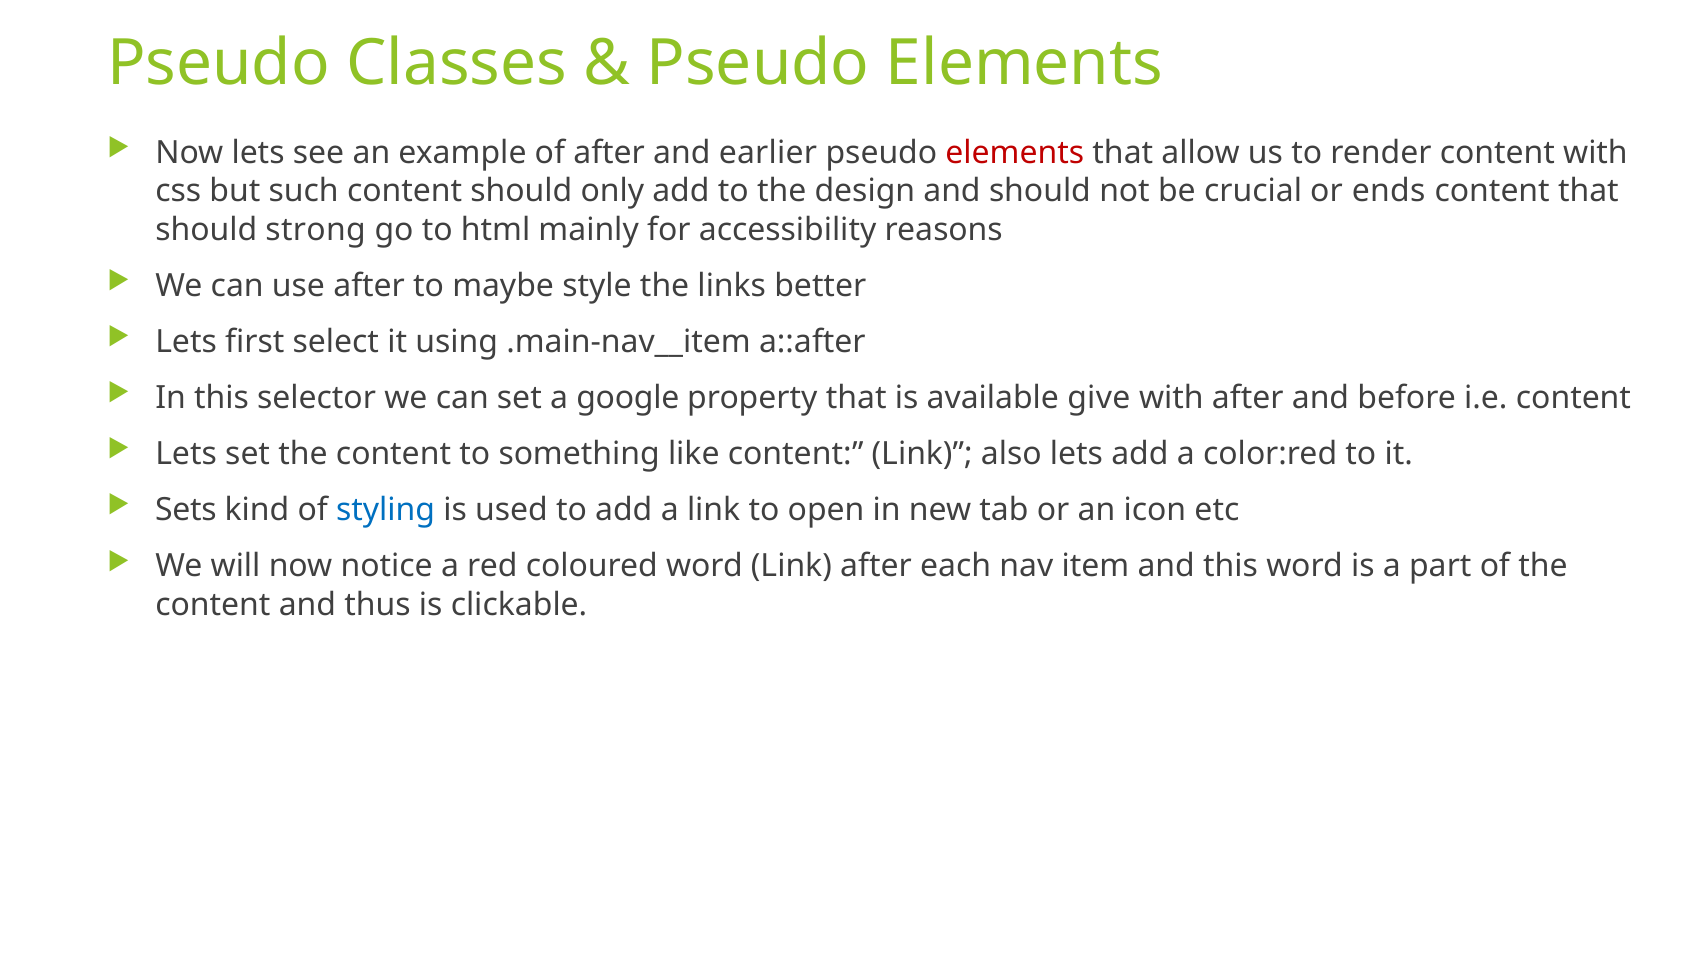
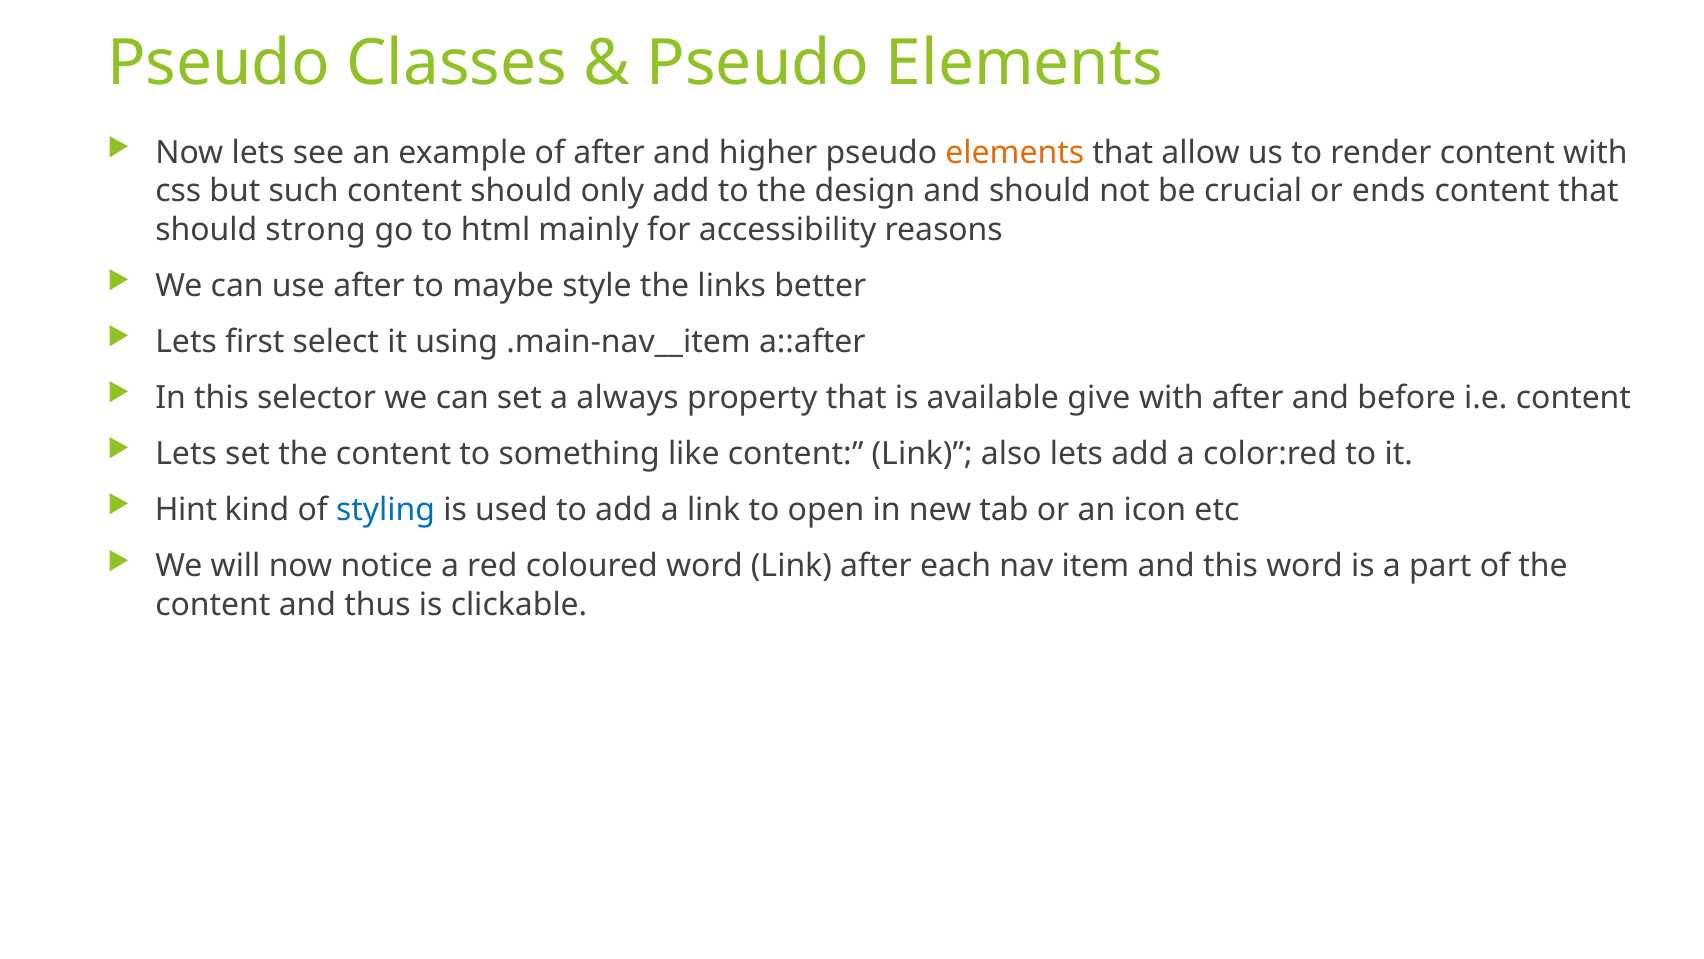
earlier: earlier -> higher (768, 153)
elements colour: red -> orange (1015, 153)
google: google -> always (628, 398)
Sets: Sets -> Hint (186, 510)
